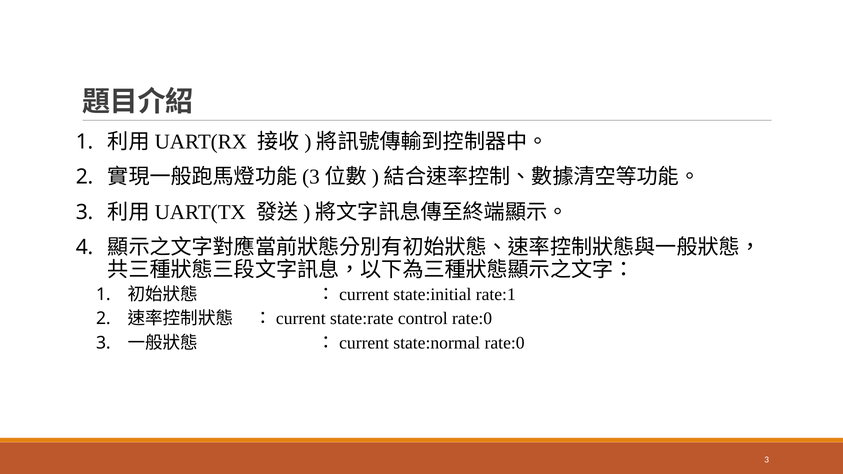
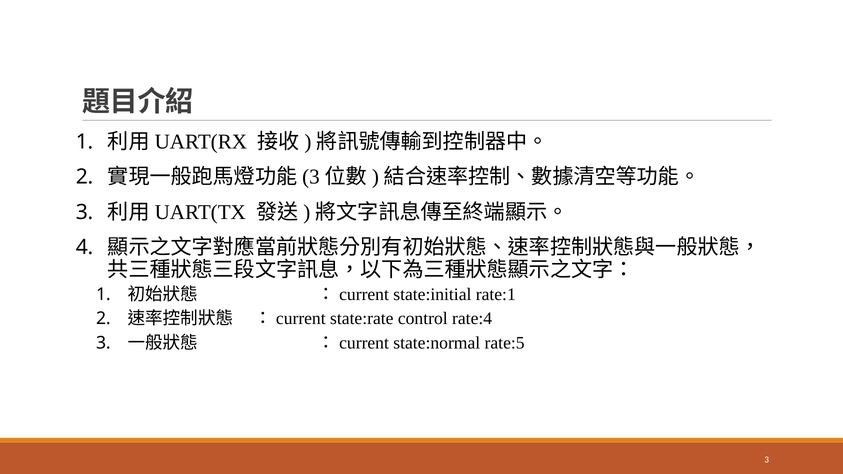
control rate:0: rate:0 -> rate:4 (472, 319)
state:normal rate:0: rate:0 -> rate:5 (505, 343)
